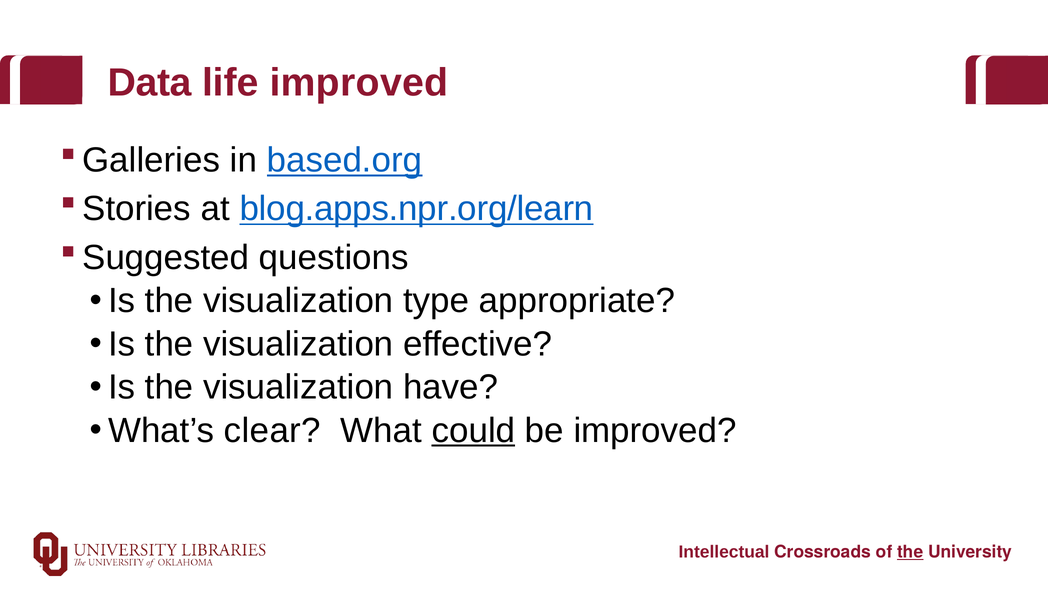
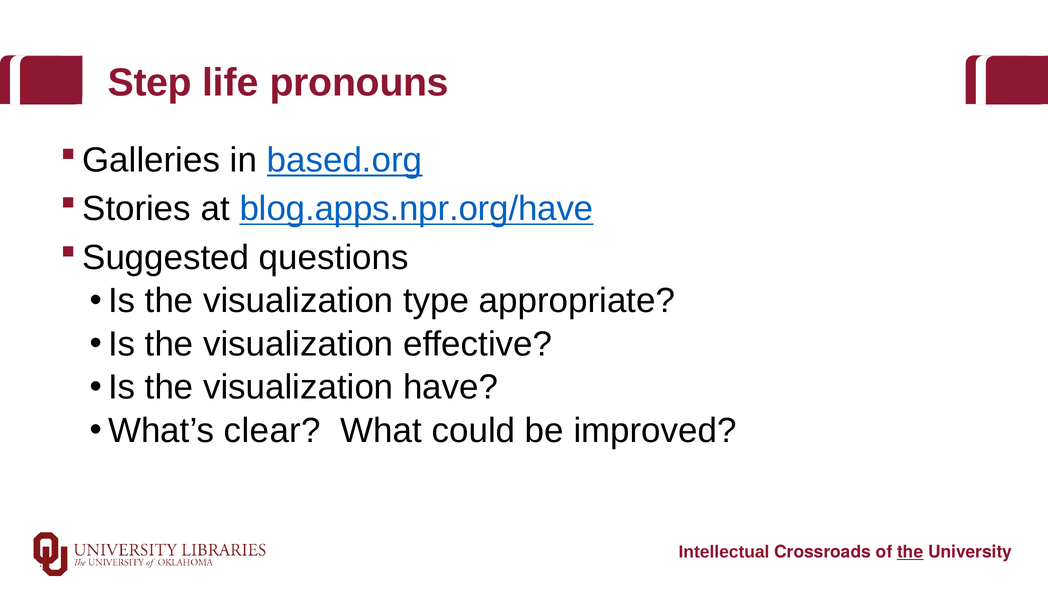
Data: Data -> Step (150, 83)
life improved: improved -> pronouns (359, 83)
blog.apps.npr.org/learn: blog.apps.npr.org/learn -> blog.apps.npr.org/have (416, 209)
could underline: present -> none (473, 430)
